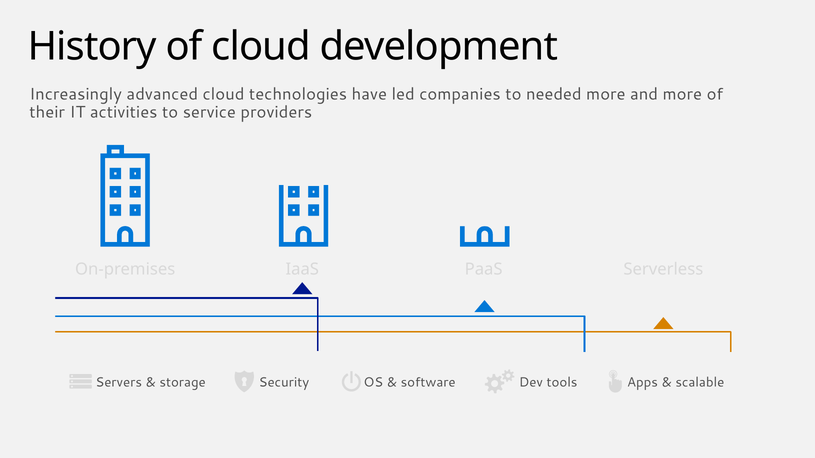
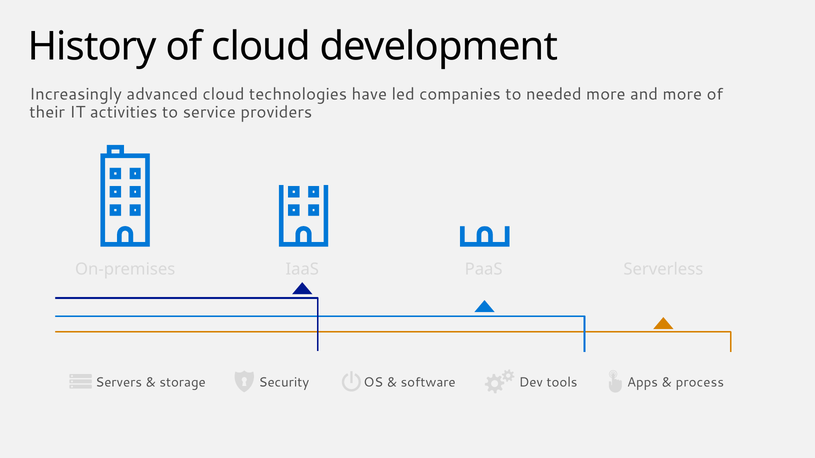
scalable: scalable -> process (700, 382)
